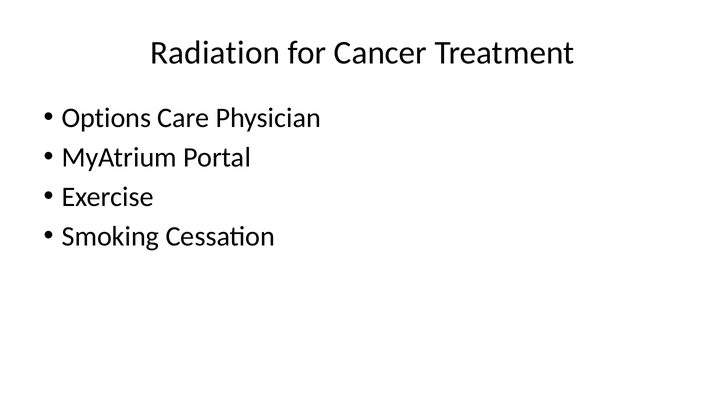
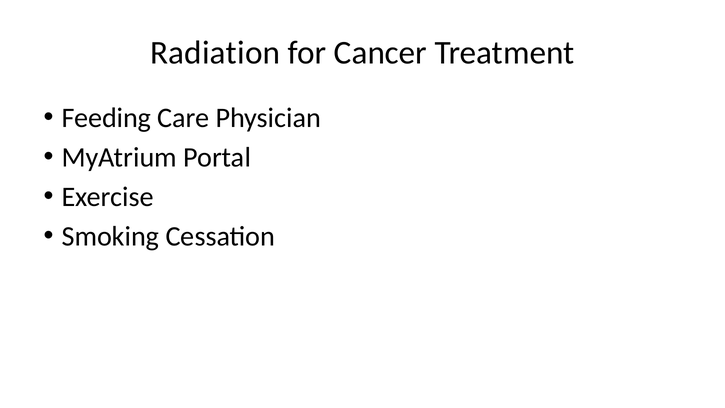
Options: Options -> Feeding (106, 118)
